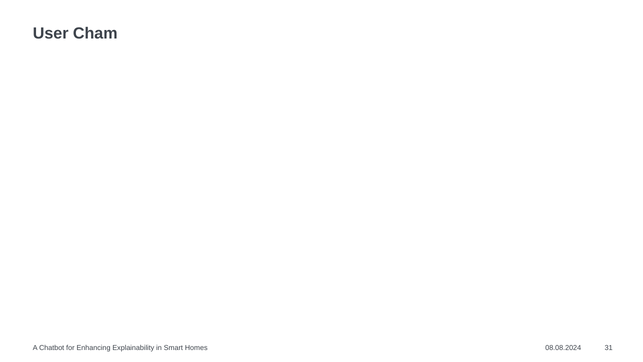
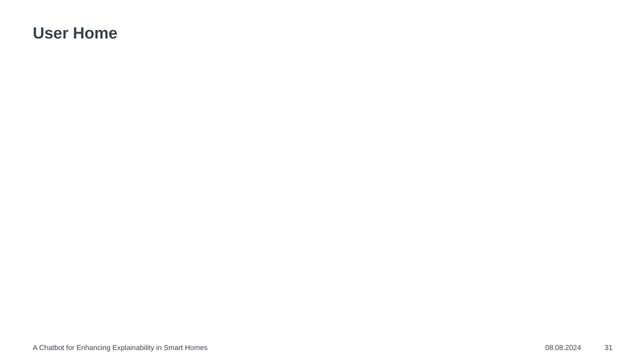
Cham: Cham -> Home (95, 34)
